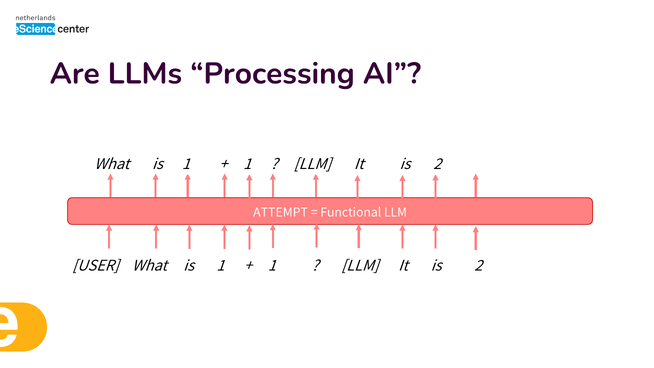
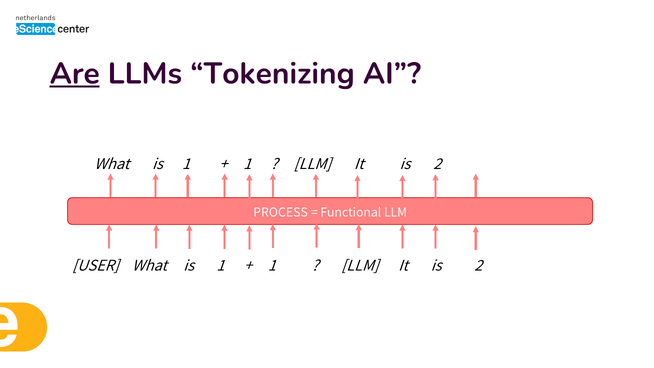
Are underline: none -> present (75, 74)
Processing: Processing -> Tokenizing (272, 74)
ATTEMPT: ATTEMPT -> PROCESS (281, 212)
